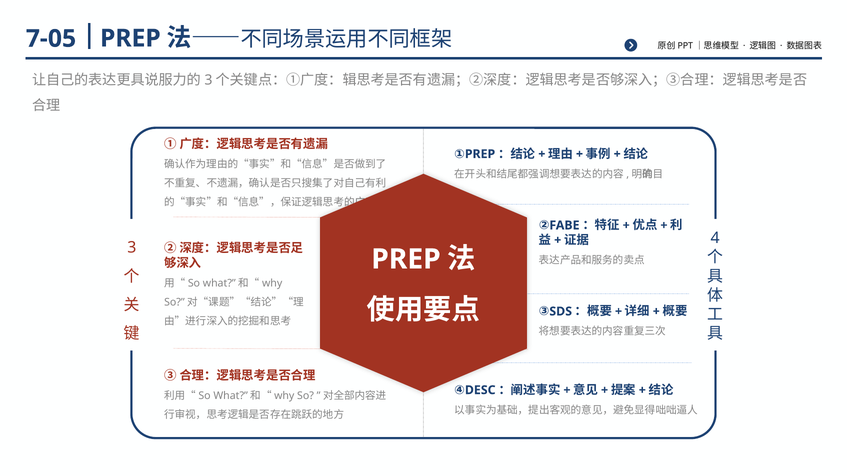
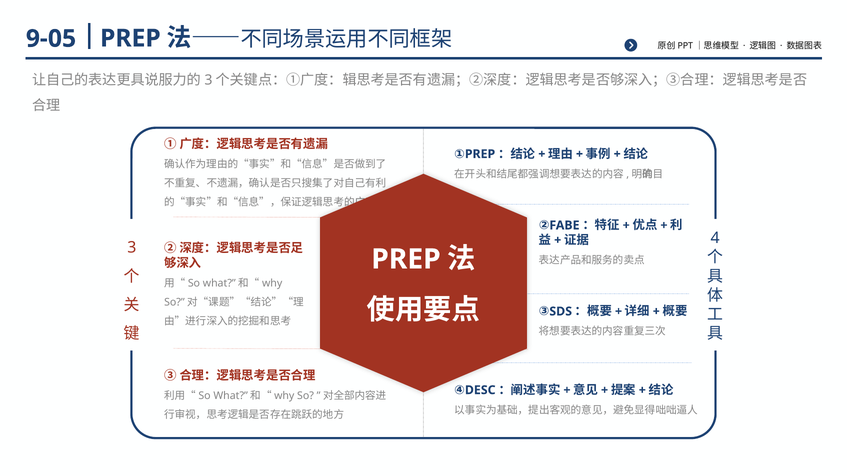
7-05: 7-05 -> 9-05 (51, 39)
